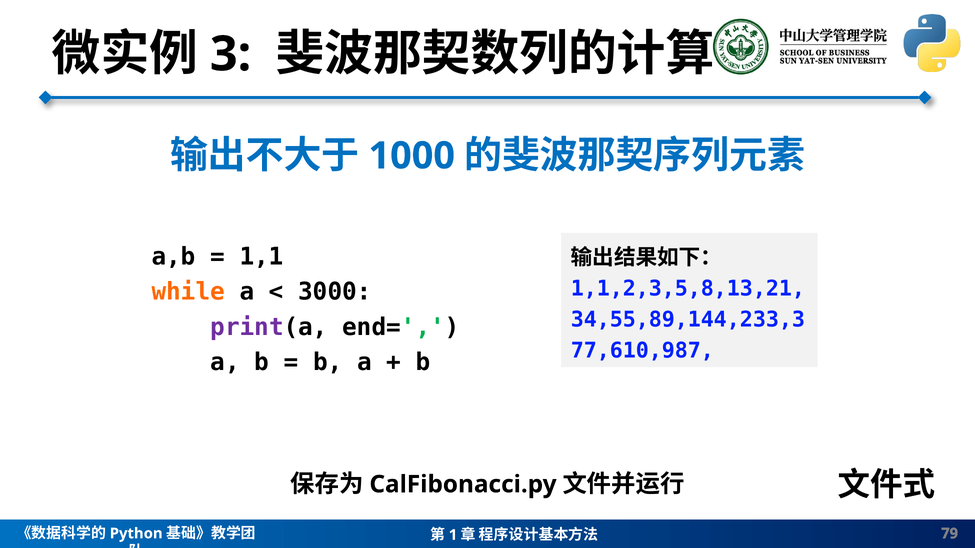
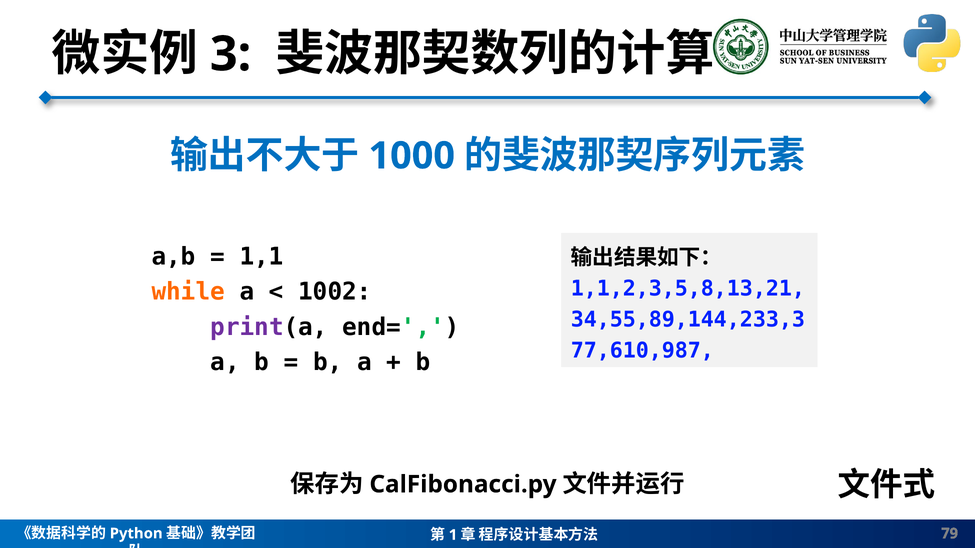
3000: 3000 -> 1002 (335, 292)
